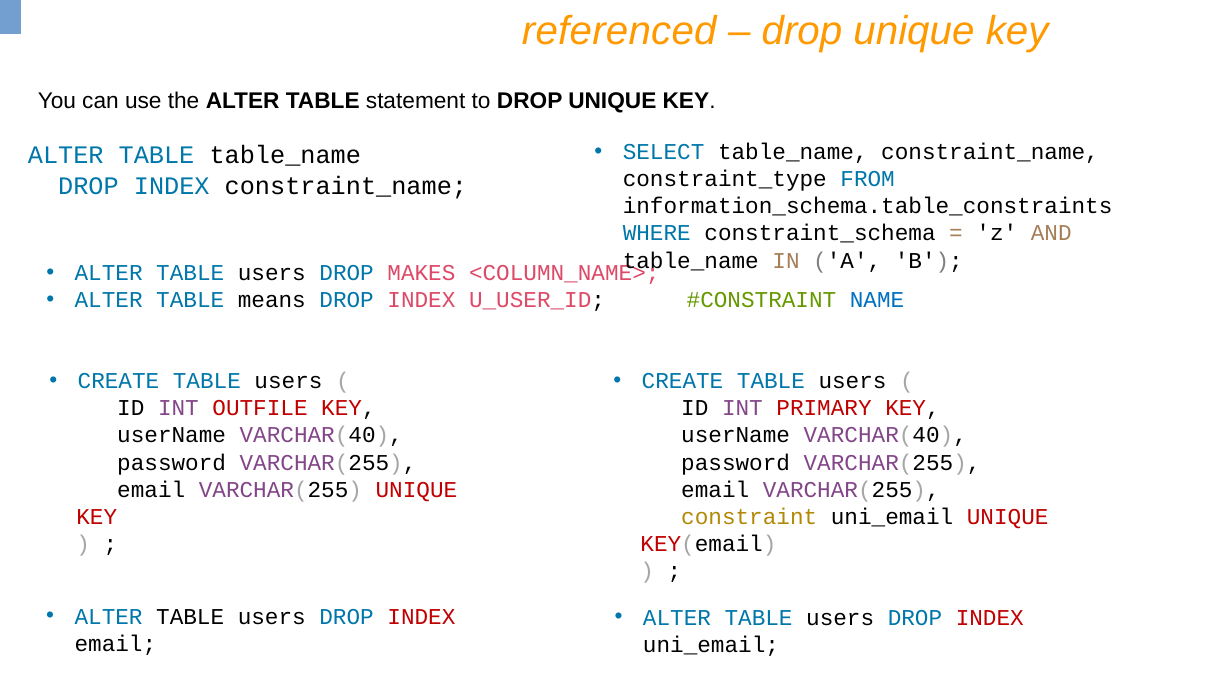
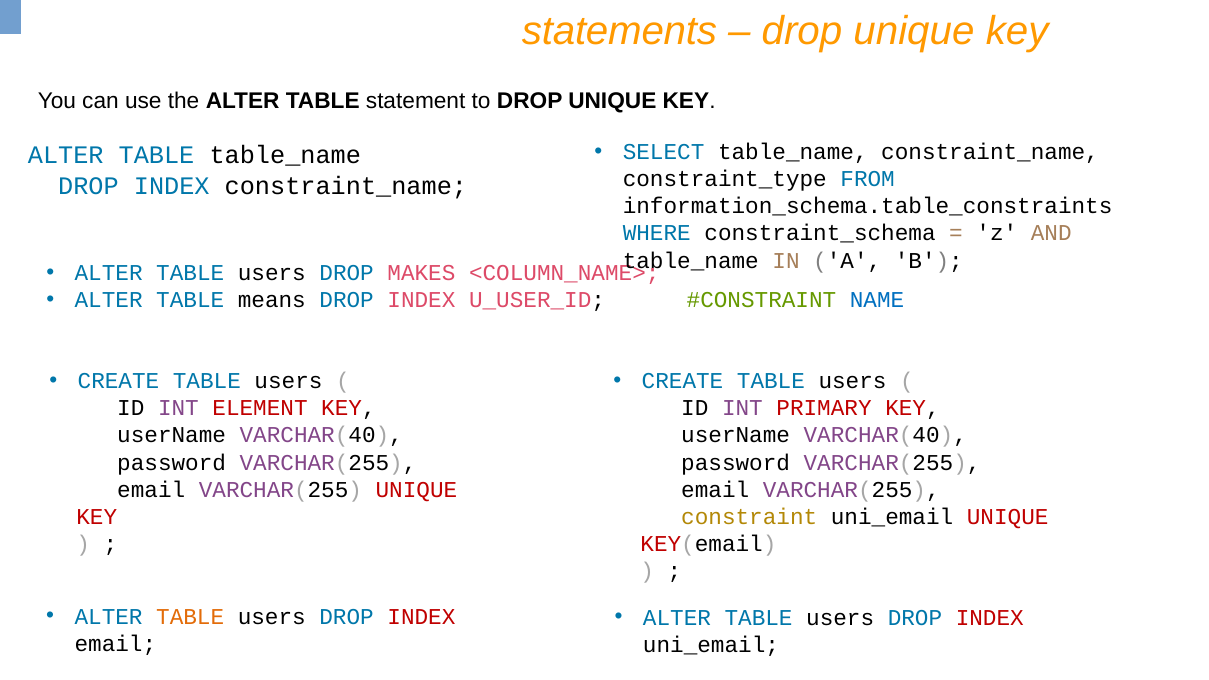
referenced: referenced -> statements (619, 31)
OUTFILE: OUTFILE -> ELEMENT (260, 408)
TABLE colour: black -> orange (190, 617)
